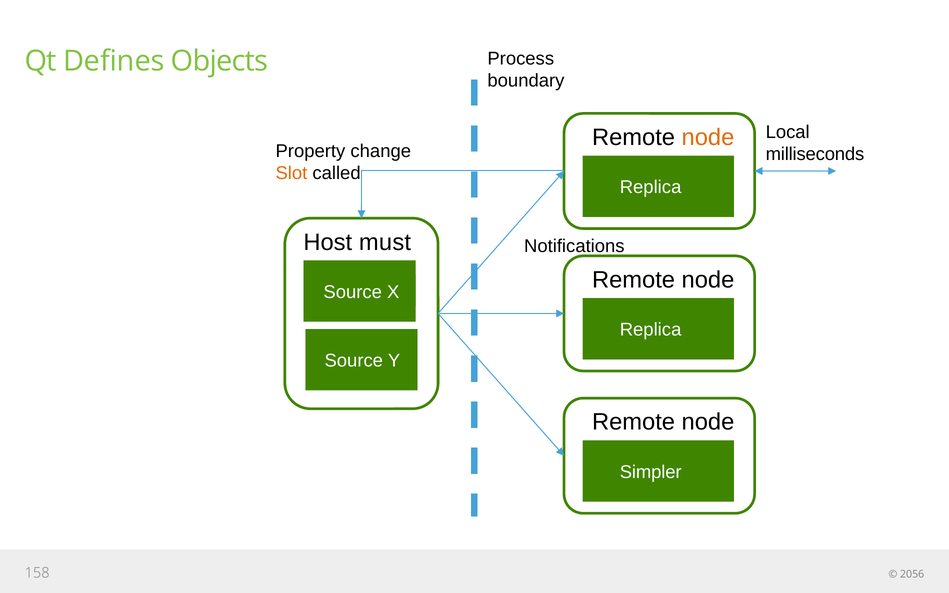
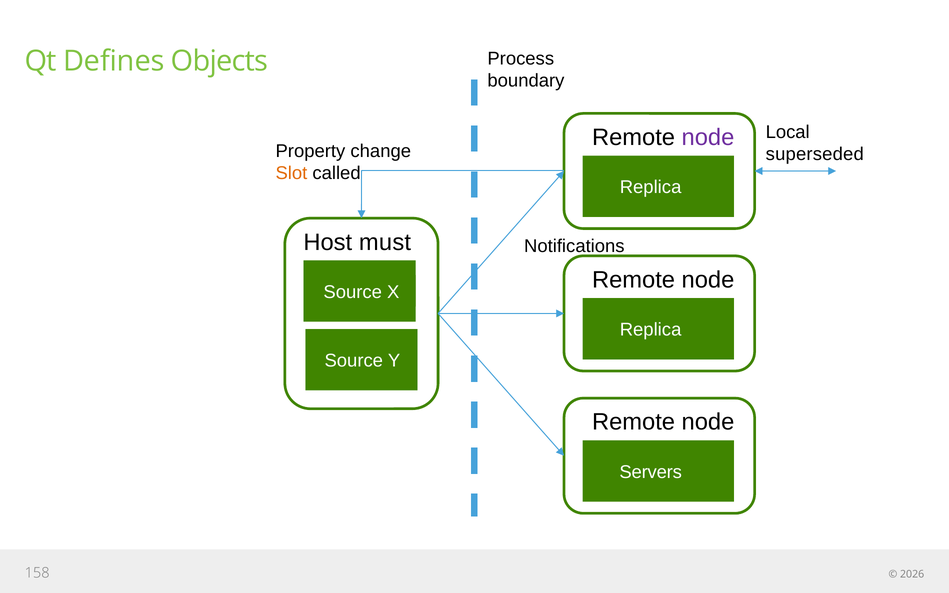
node colour: orange -> purple (708, 137)
milliseconds: milliseconds -> superseded (815, 154)
Simpler: Simpler -> Servers (651, 472)
2056: 2056 -> 2026 (912, 574)
